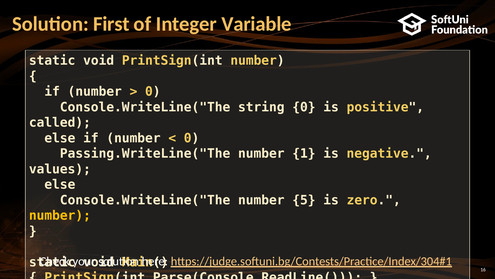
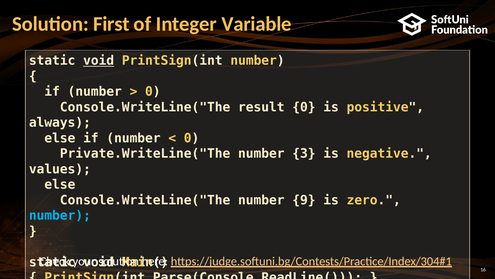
void underline: none -> present (99, 61)
string: string -> result (261, 107)
called: called -> always (60, 122)
Passing.WriteLine("The: Passing.WriteLine("The -> Private.WriteLine("The (145, 153)
1: 1 -> 3 (304, 153)
5: 5 -> 9 (304, 200)
number colour: yellow -> light blue (60, 215)
